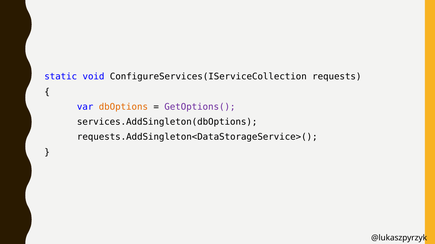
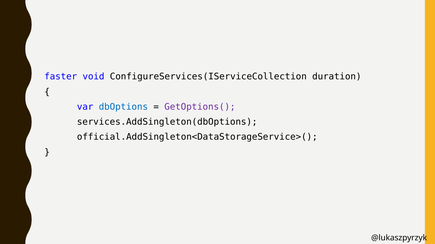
static: static -> faster (61, 77)
requests: requests -> duration (337, 77)
dbOptions colour: orange -> blue (123, 107)
requests.AddSingleton<DataStorageService>(: requests.AddSingleton<DataStorageService>( -> official.AddSingleton<DataStorageService>( (197, 137)
